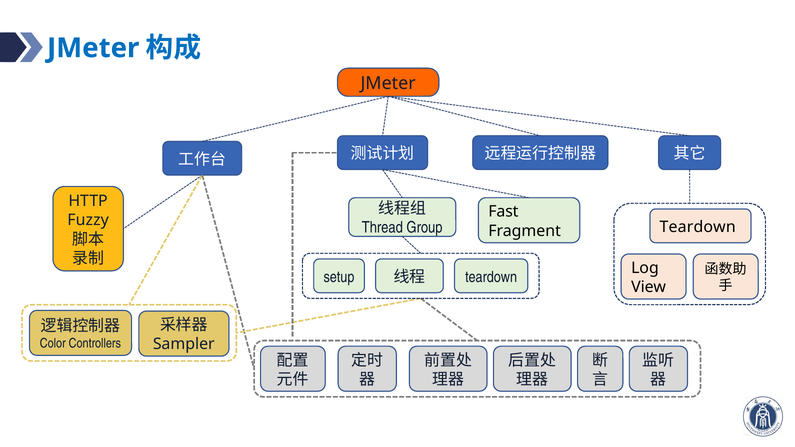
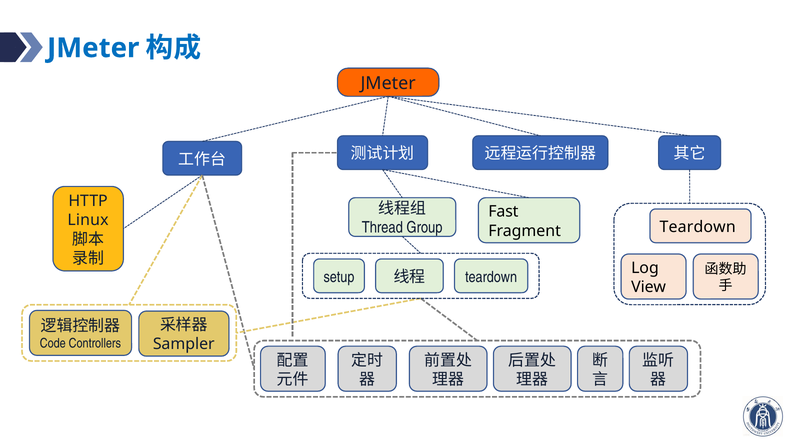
Fuzzy: Fuzzy -> Linux (88, 220)
Color: Color -> Code (53, 343)
